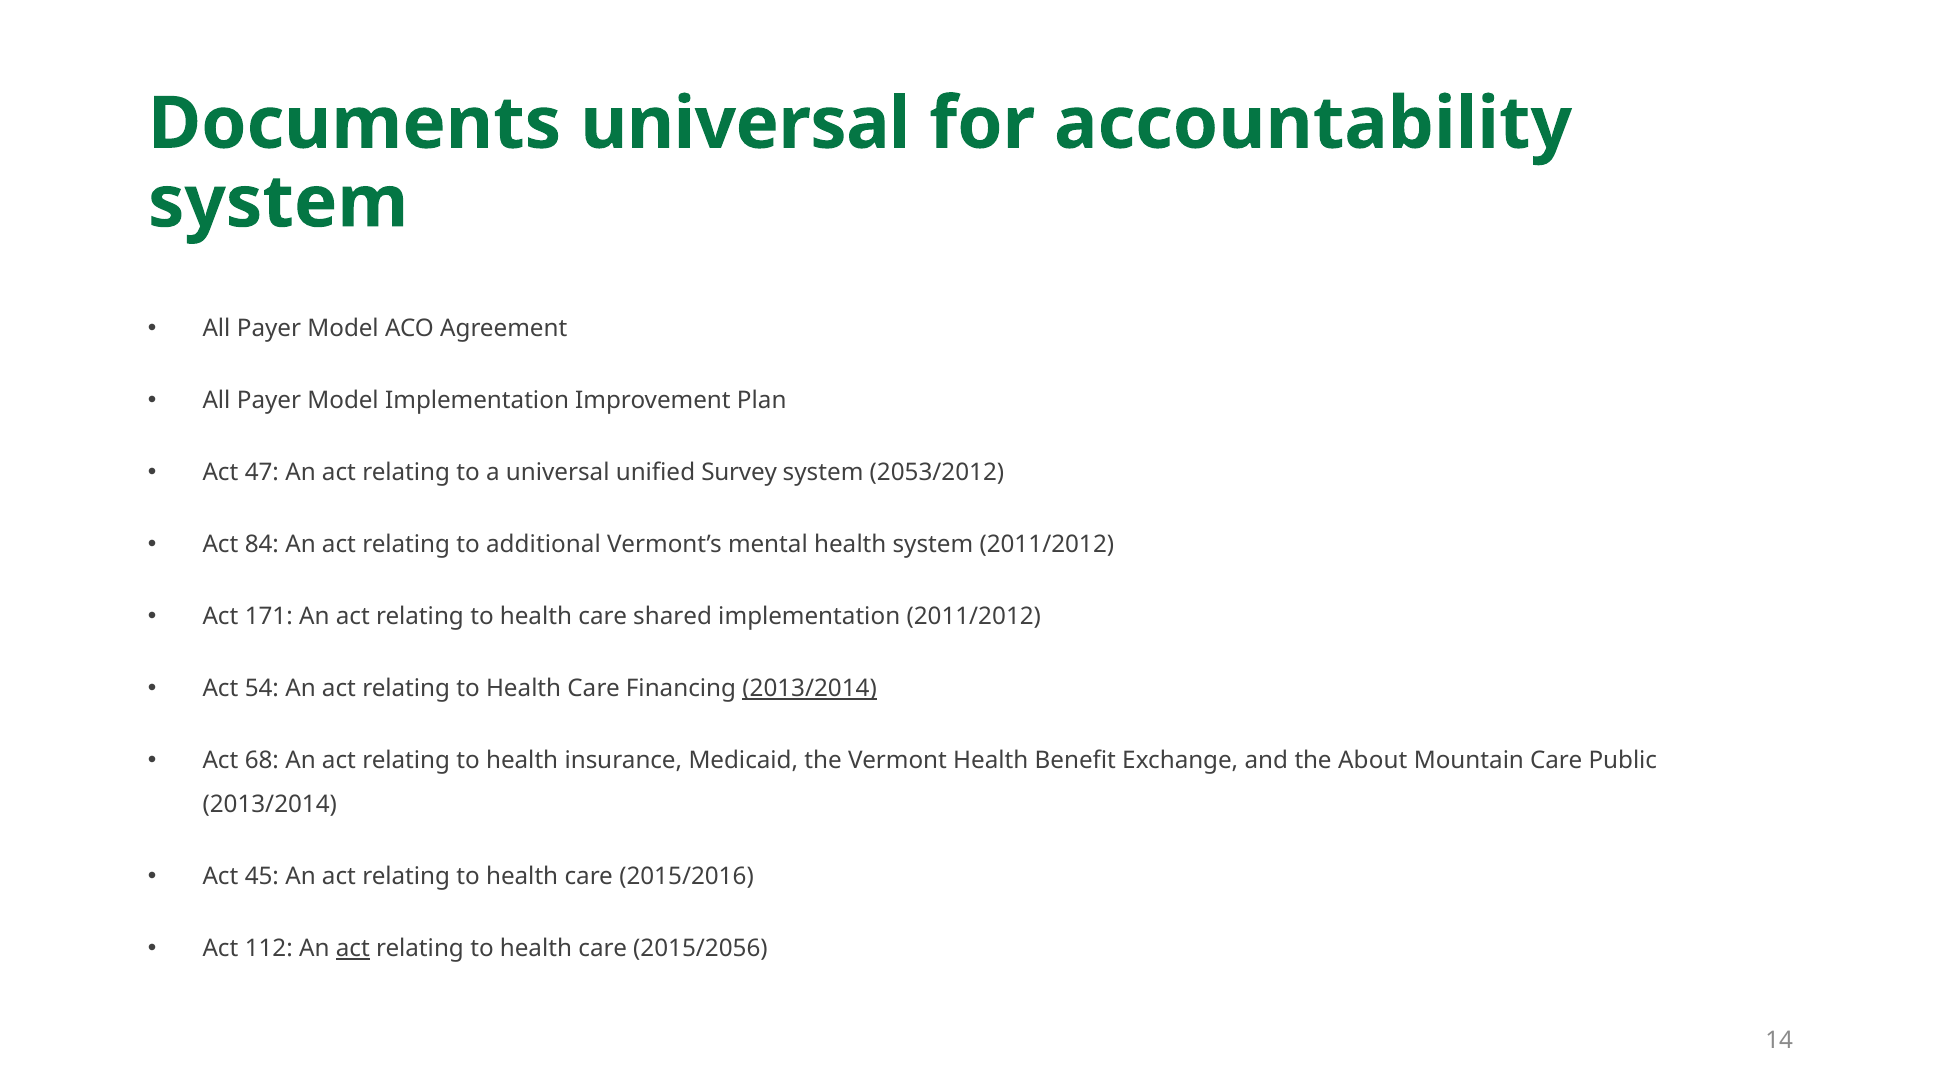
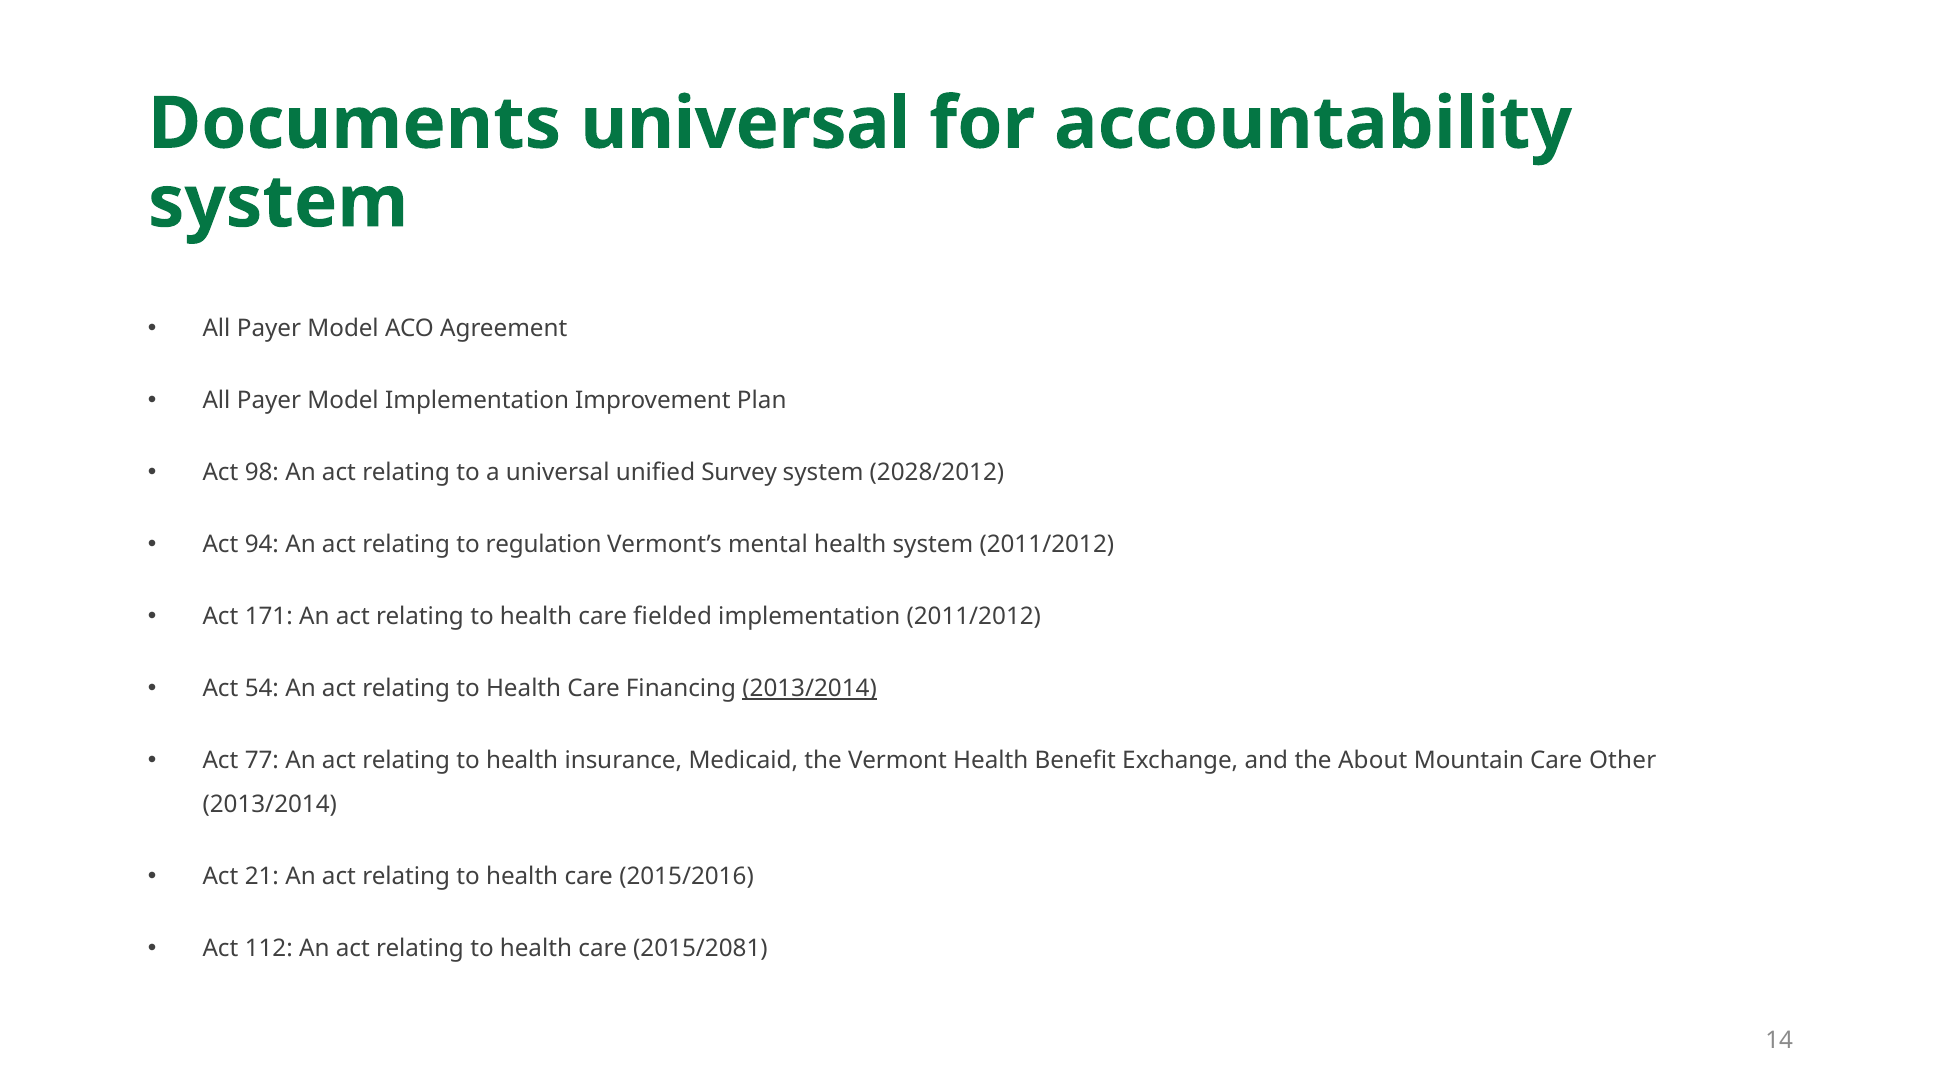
47: 47 -> 98 (262, 473)
2053/2012: 2053/2012 -> 2028/2012 (937, 473)
84: 84 -> 94 (262, 545)
additional: additional -> regulation (544, 545)
shared: shared -> fielded (673, 617)
68: 68 -> 77 (262, 761)
Public: Public -> Other (1623, 761)
45: 45 -> 21 (262, 876)
act underline: present -> none (353, 948)
2015/2056: 2015/2056 -> 2015/2081 (700, 948)
